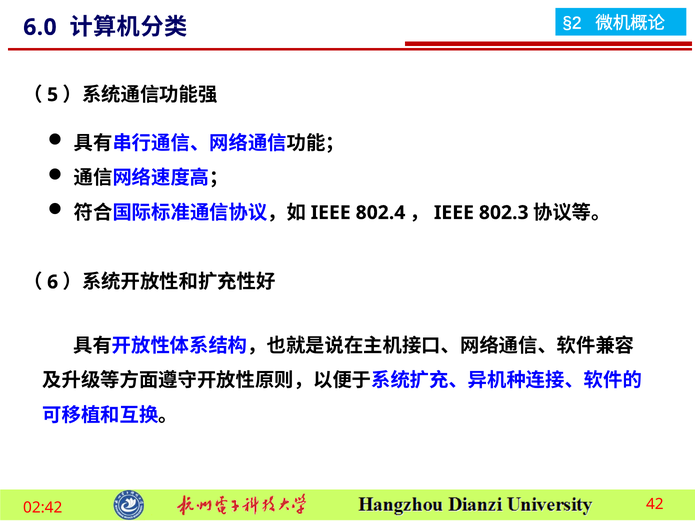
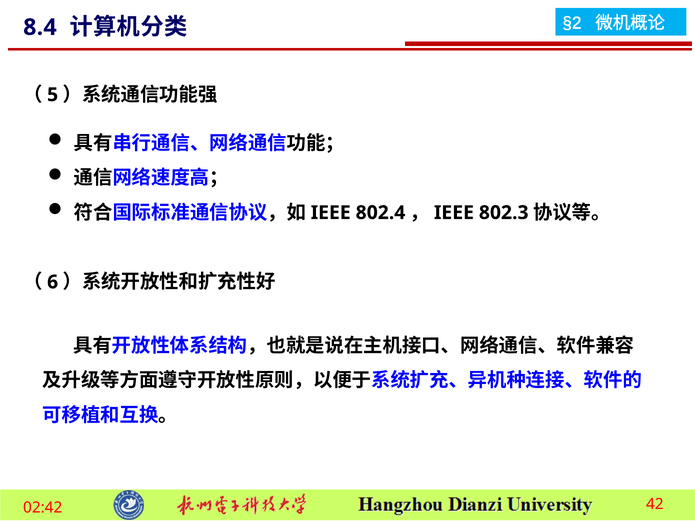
6.0: 6.0 -> 8.4 (40, 27)
